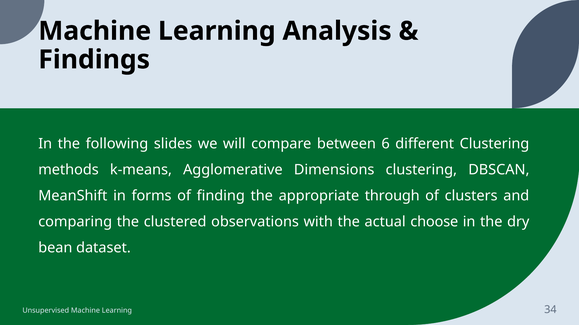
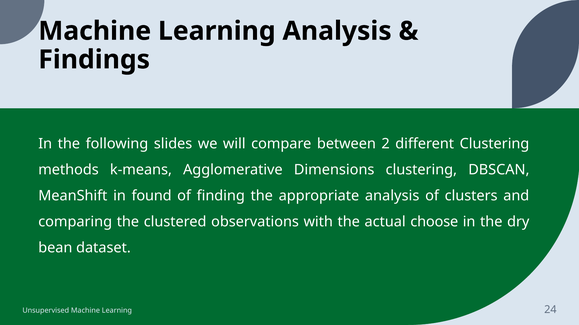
6: 6 -> 2 (386, 144)
forms: forms -> found (152, 196)
appropriate through: through -> analysis (392, 196)
34: 34 -> 24 (550, 310)
